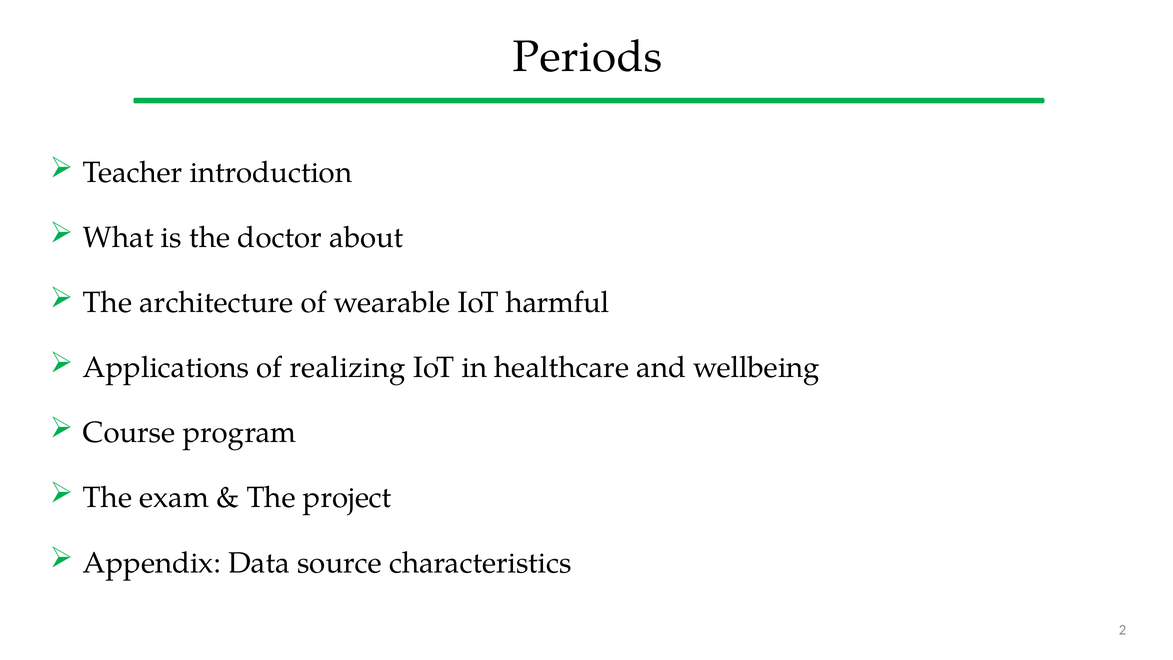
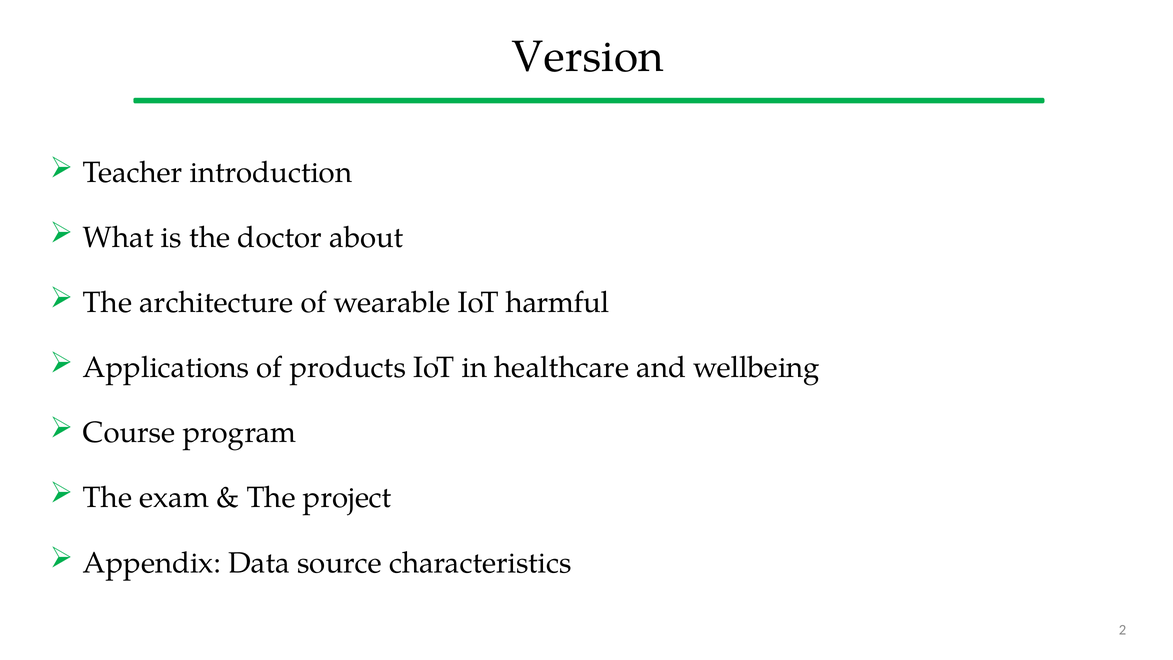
Periods: Periods -> Version (588, 57)
realizing: realizing -> products (348, 368)
